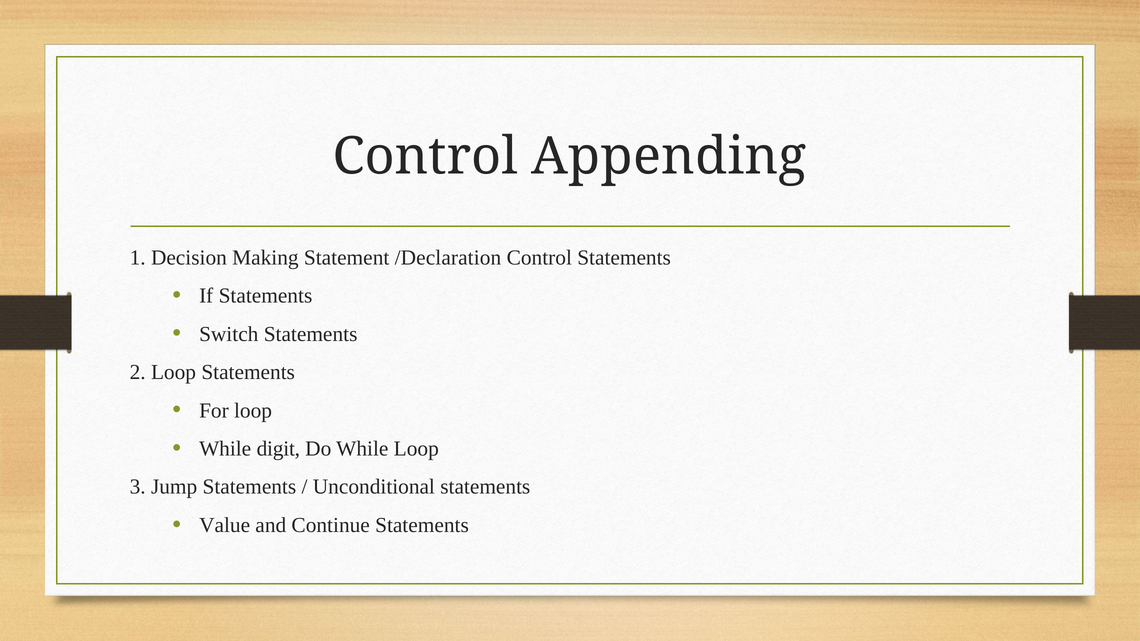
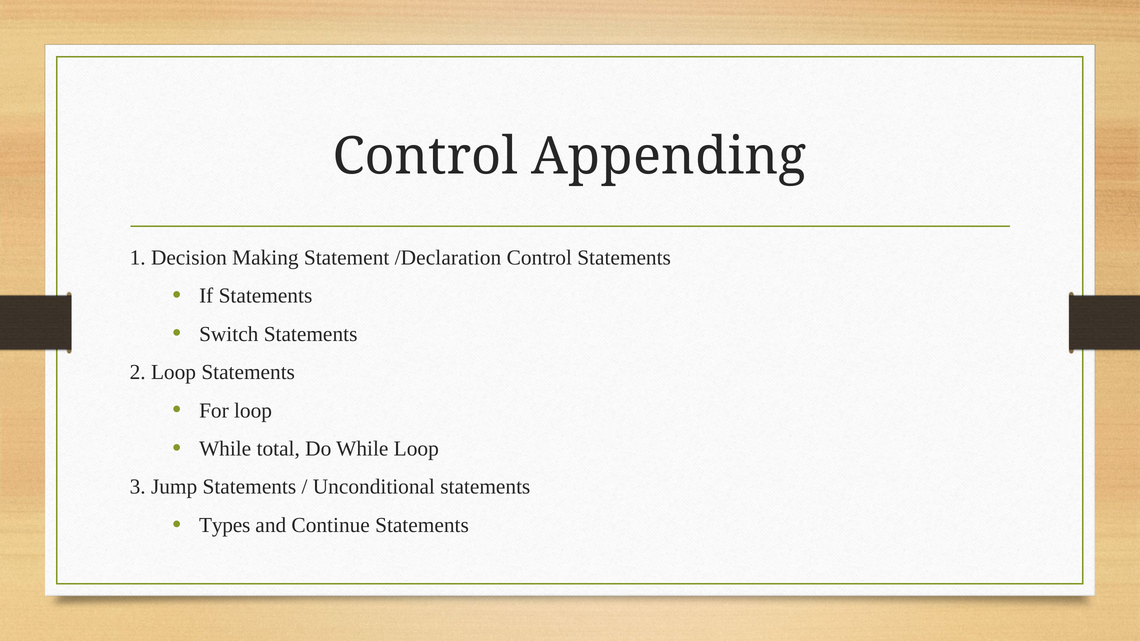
digit: digit -> total (278, 449)
Value: Value -> Types (225, 525)
